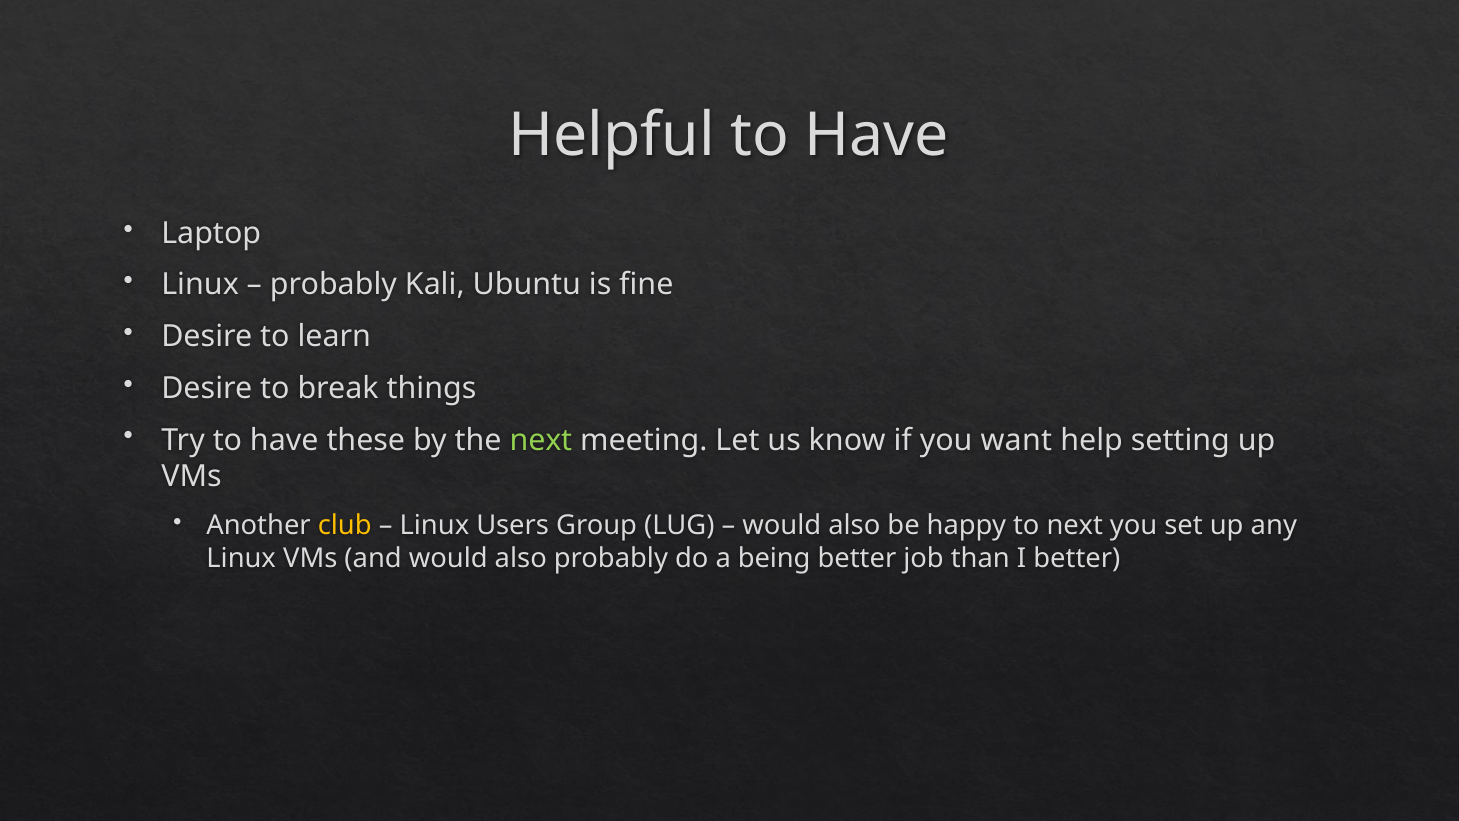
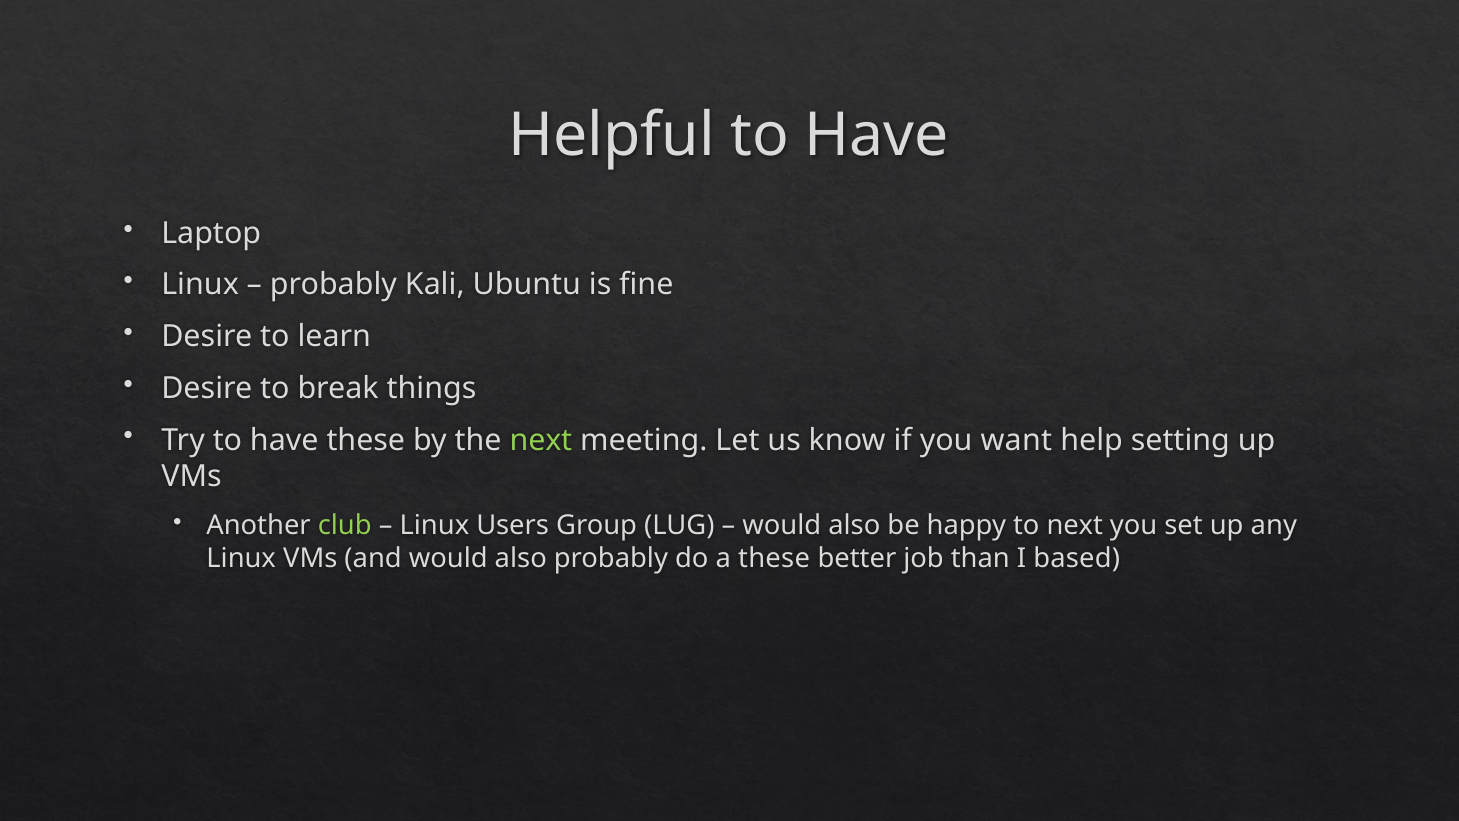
club colour: yellow -> light green (345, 525)
a being: being -> these (774, 558)
I better: better -> based (1077, 558)
